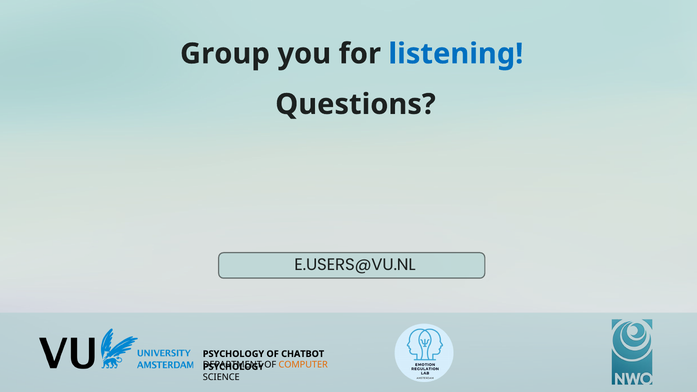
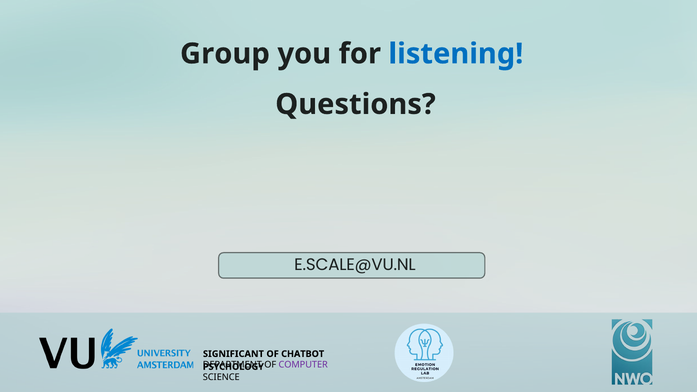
E.USERS@VU.NL: E.USERS@VU.NL -> E.SCALE@VU.NL (355, 265)
PSYCHOLOGY: PSYCHOLOGY -> SIGNIFICANT (233, 354)
COMPUTER colour: orange -> purple (303, 365)
